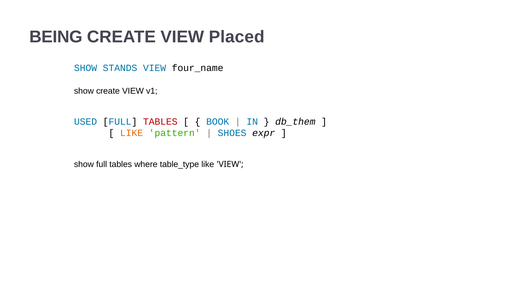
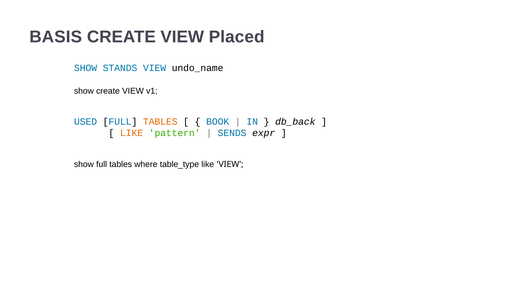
BEING: BEING -> BASIS (56, 37)
four_name: four_name -> undo_name (198, 68)
TABLES colour: red -> orange (160, 122)
db_them: db_them -> db_back (295, 122)
SHOES: SHOES -> SENDS (232, 133)
